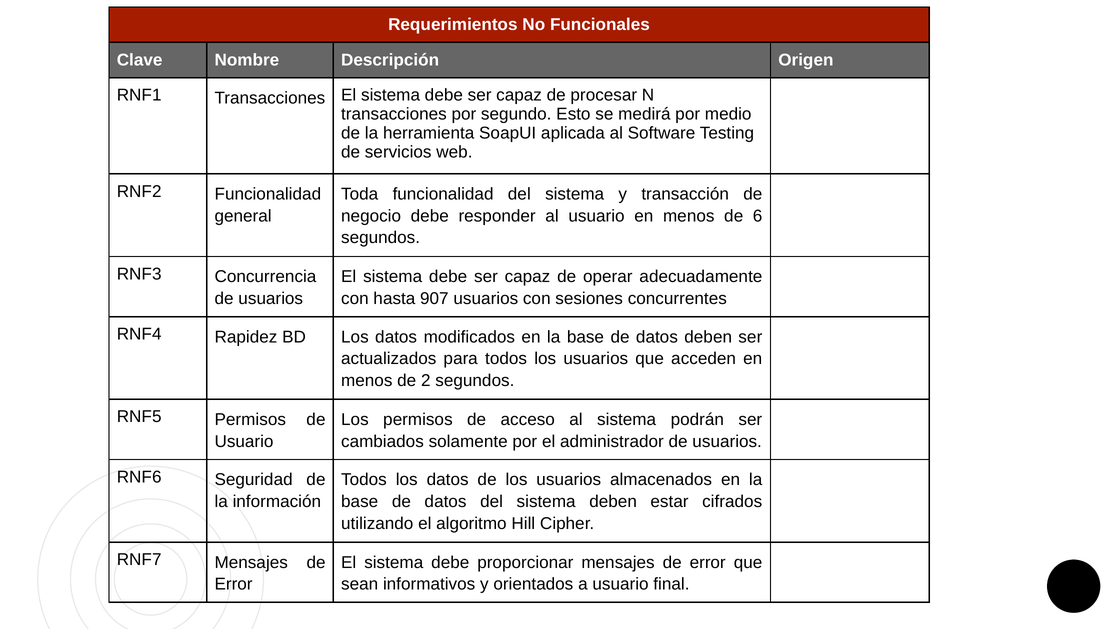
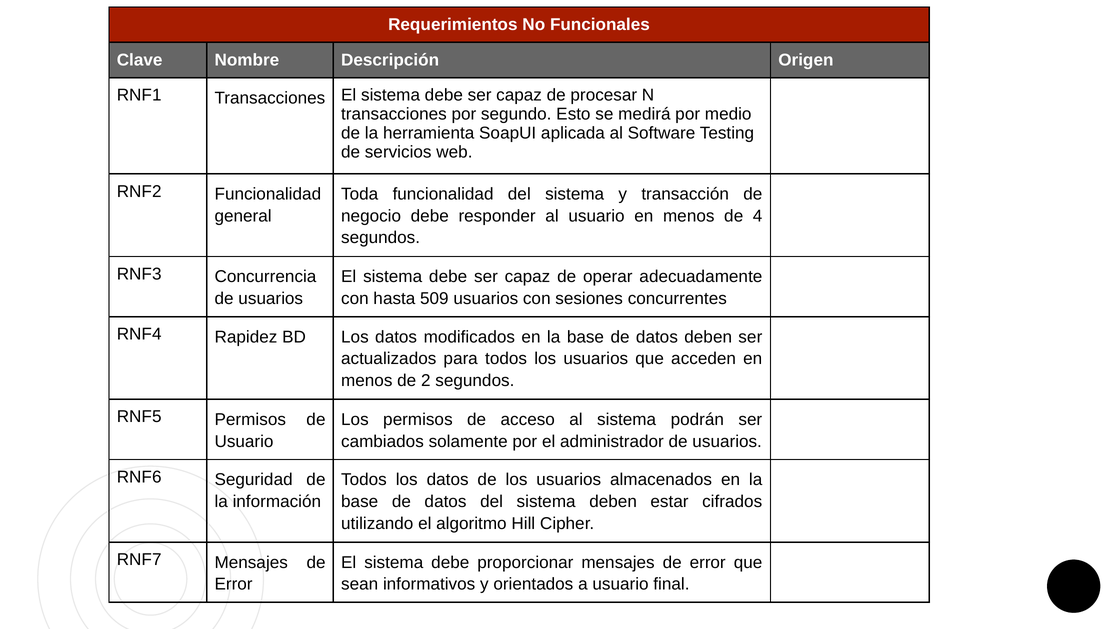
6: 6 -> 4 (758, 216)
907: 907 -> 509 (434, 299)
